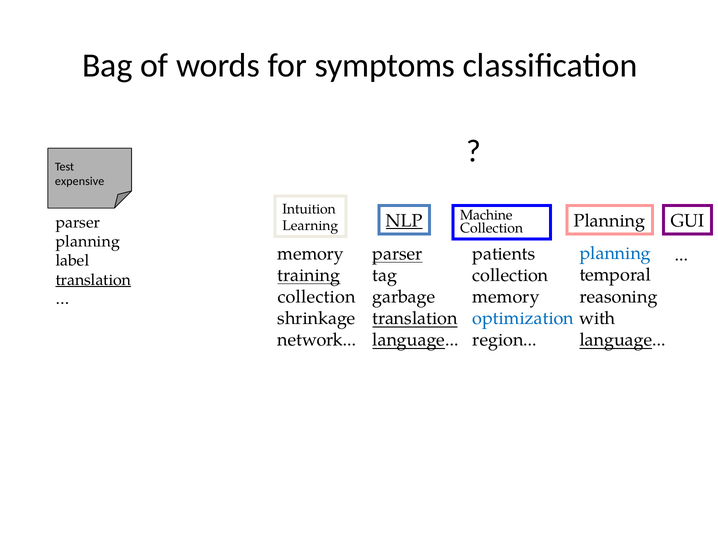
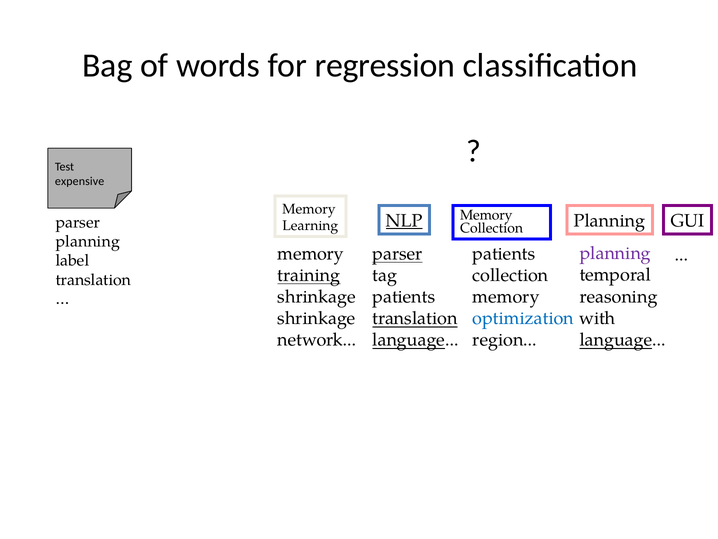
symptoms: symptoms -> regression (385, 66)
Intuition: Intuition -> Memory (309, 209)
Machine: Machine -> Memory (486, 215)
planning colour: blue -> purple (615, 253)
translation underline: present -> none (93, 280)
collection: collection -> shrinkage (317, 296)
garbage: garbage -> patients (404, 296)
